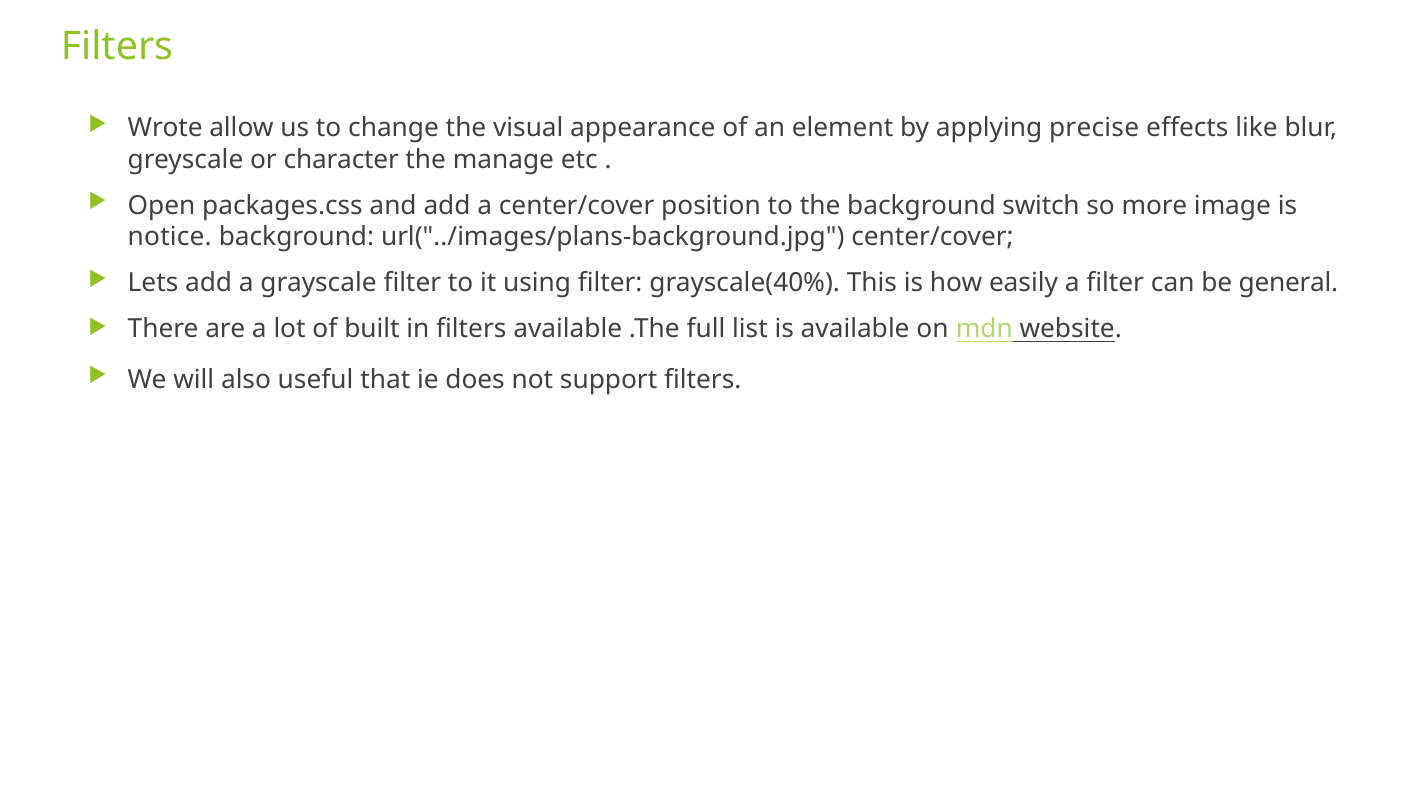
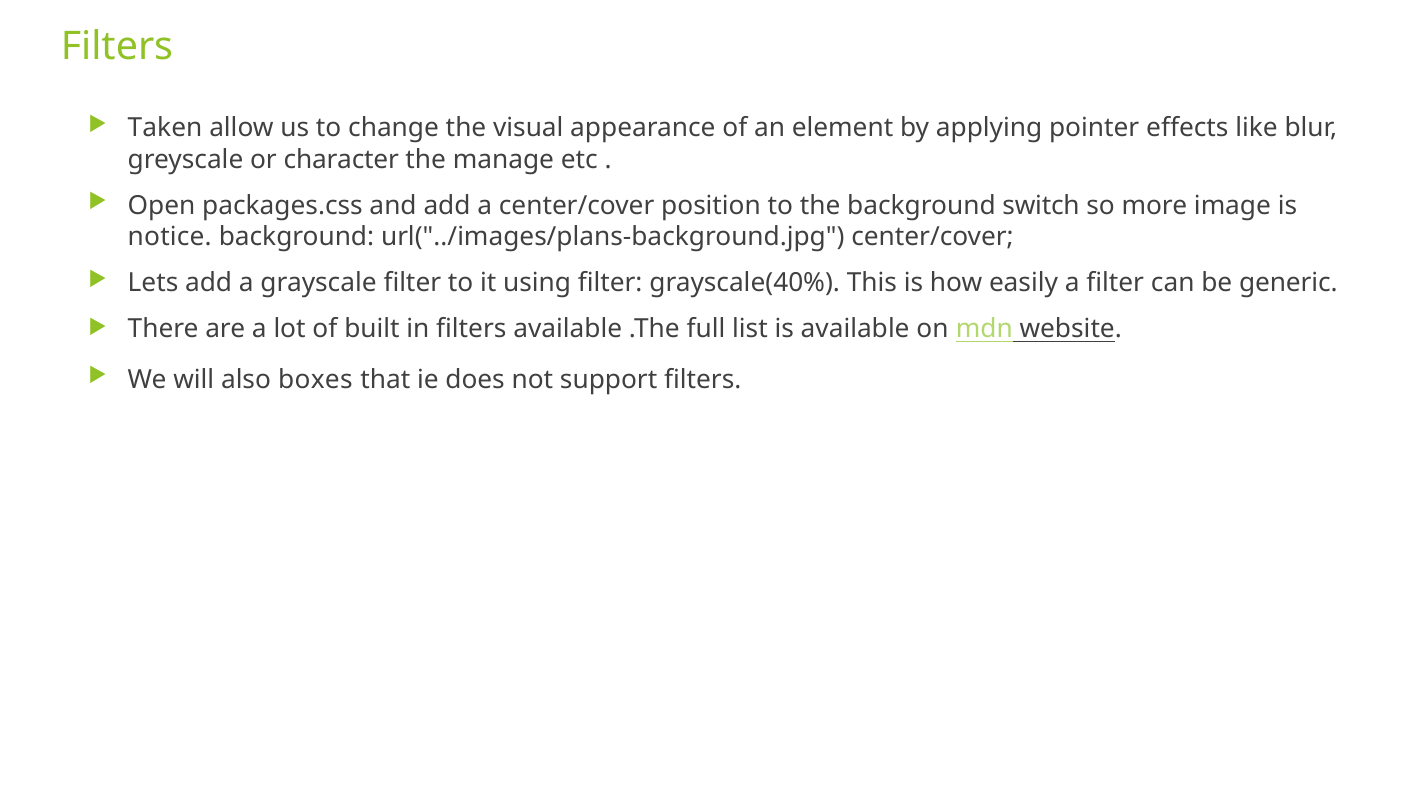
Wrote: Wrote -> Taken (165, 128)
precise: precise -> pointer (1094, 128)
general: general -> generic (1288, 283)
useful: useful -> boxes (315, 380)
